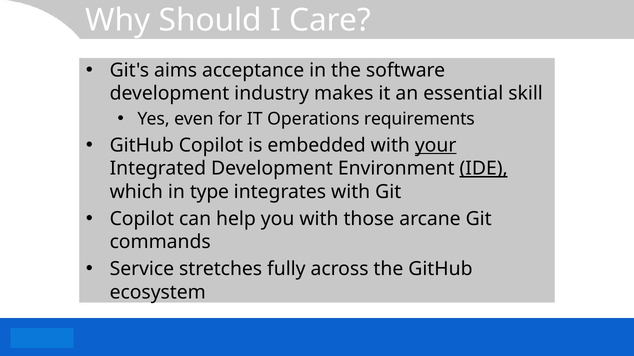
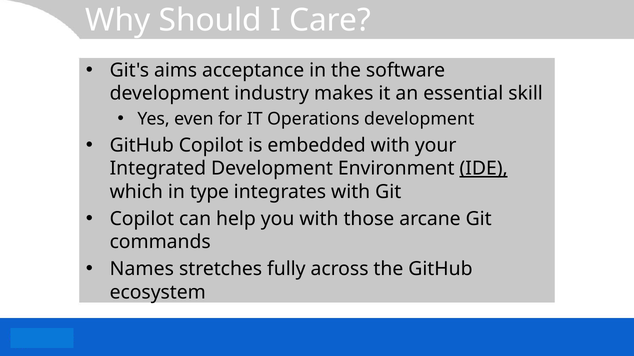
Operations requirements: requirements -> development (419, 119)
your underline: present -> none (436, 145)
Service: Service -> Names (142, 269)
